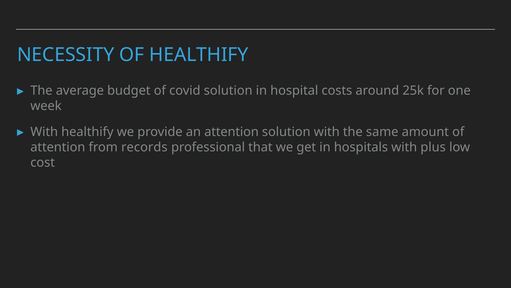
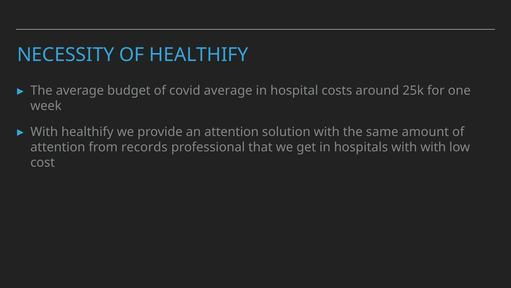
covid solution: solution -> average (228, 91)
with plus: plus -> with (433, 147)
